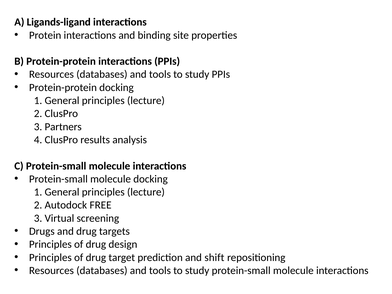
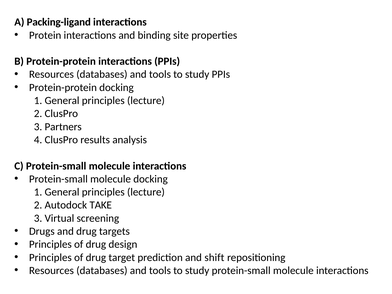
Ligands-ligand: Ligands-ligand -> Packing-ligand (59, 22)
FREE: FREE -> TAKE (101, 205)
